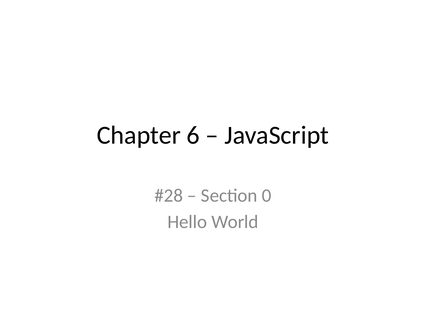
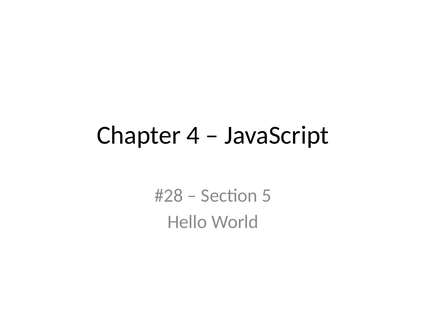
6: 6 -> 4 (193, 135)
0: 0 -> 5 (267, 196)
